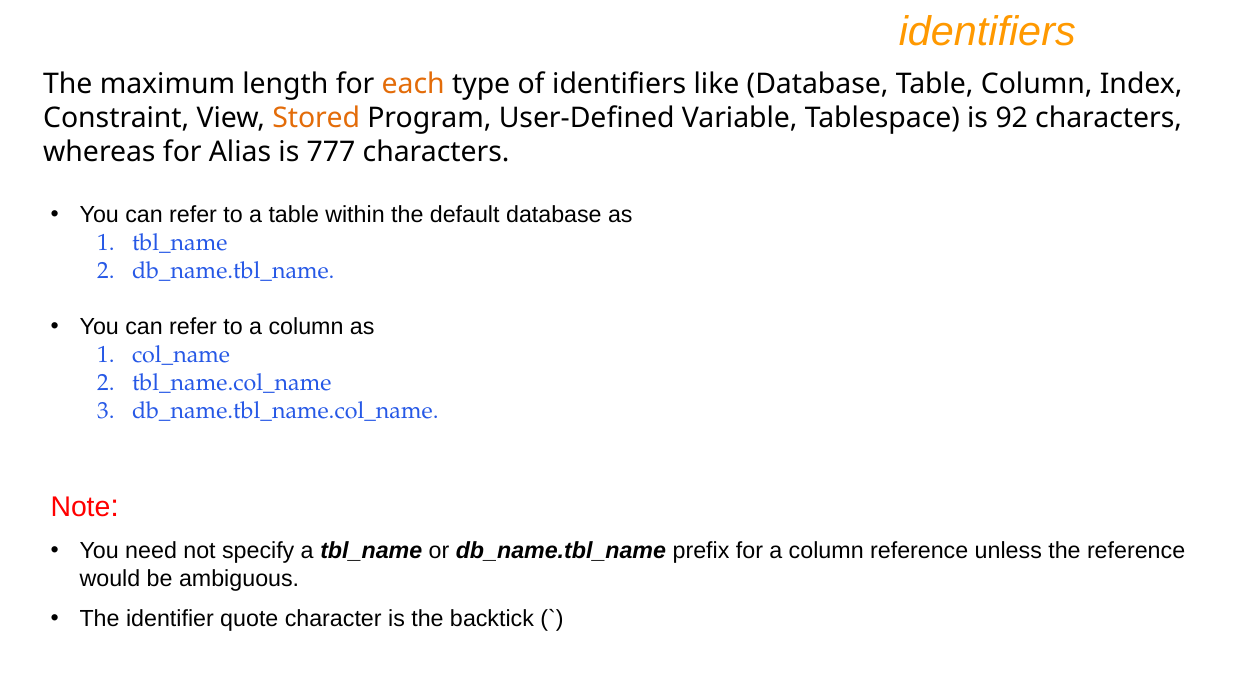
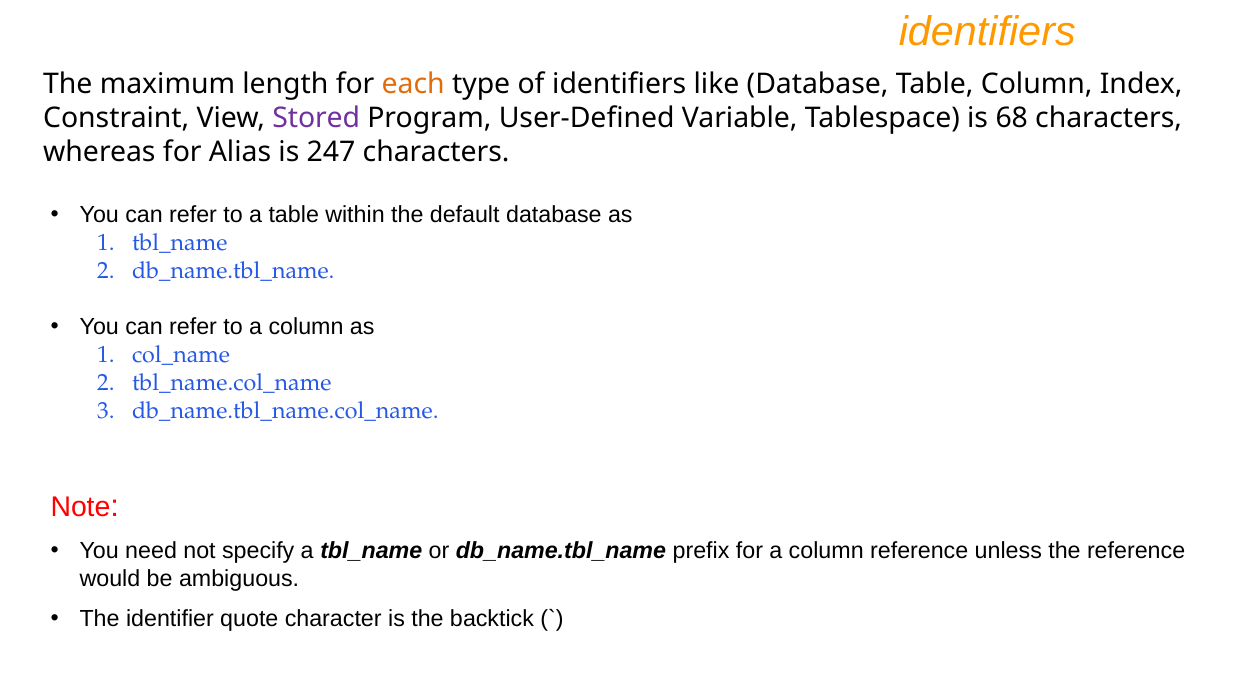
Stored colour: orange -> purple (316, 118)
92: 92 -> 68 (1012, 118)
777: 777 -> 247 (331, 152)
